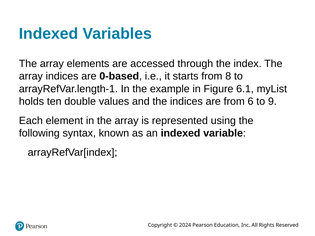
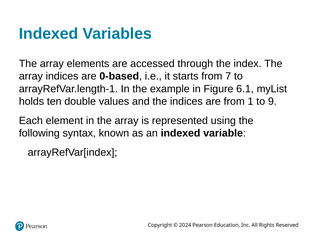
8: 8 -> 7 (228, 76)
6: 6 -> 1 (251, 102)
